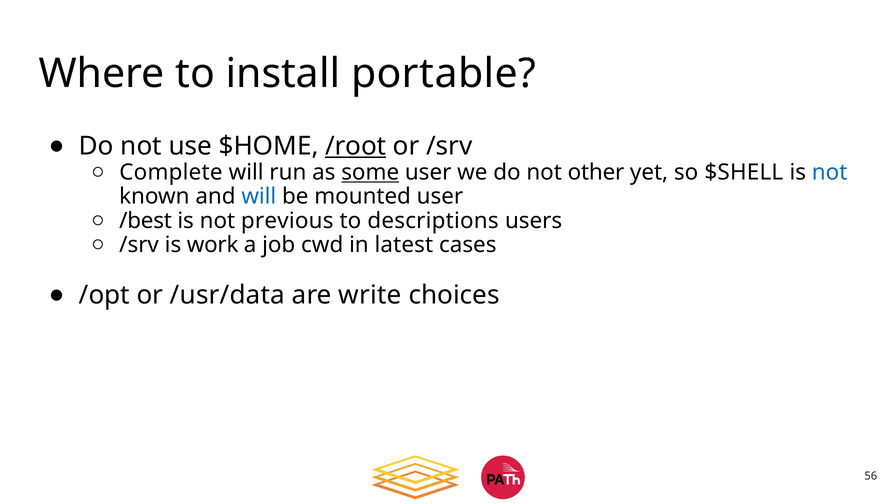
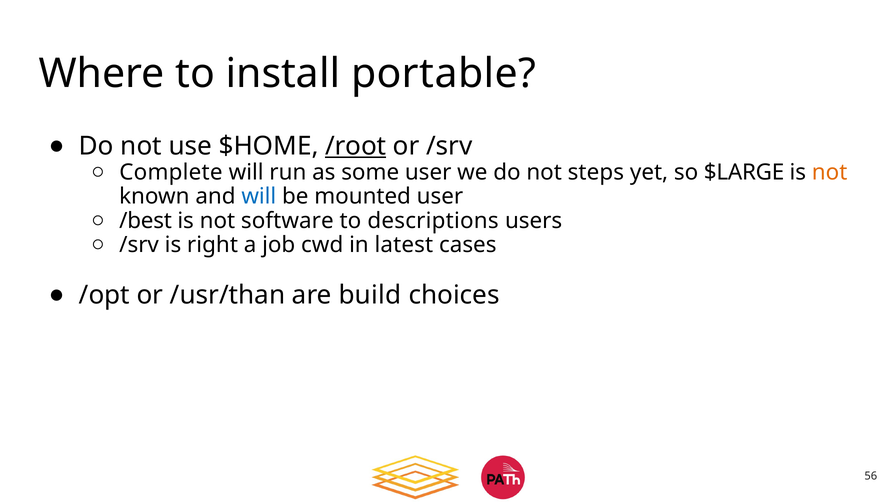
some underline: present -> none (370, 172)
other: other -> steps (596, 172)
$SHELL: $SHELL -> $LARGE (744, 172)
not colour: blue -> orange (830, 172)
previous: previous -> software (287, 221)
work: work -> right (212, 245)
/usr/data: /usr/data -> /usr/than (228, 295)
write: write -> build (370, 295)
